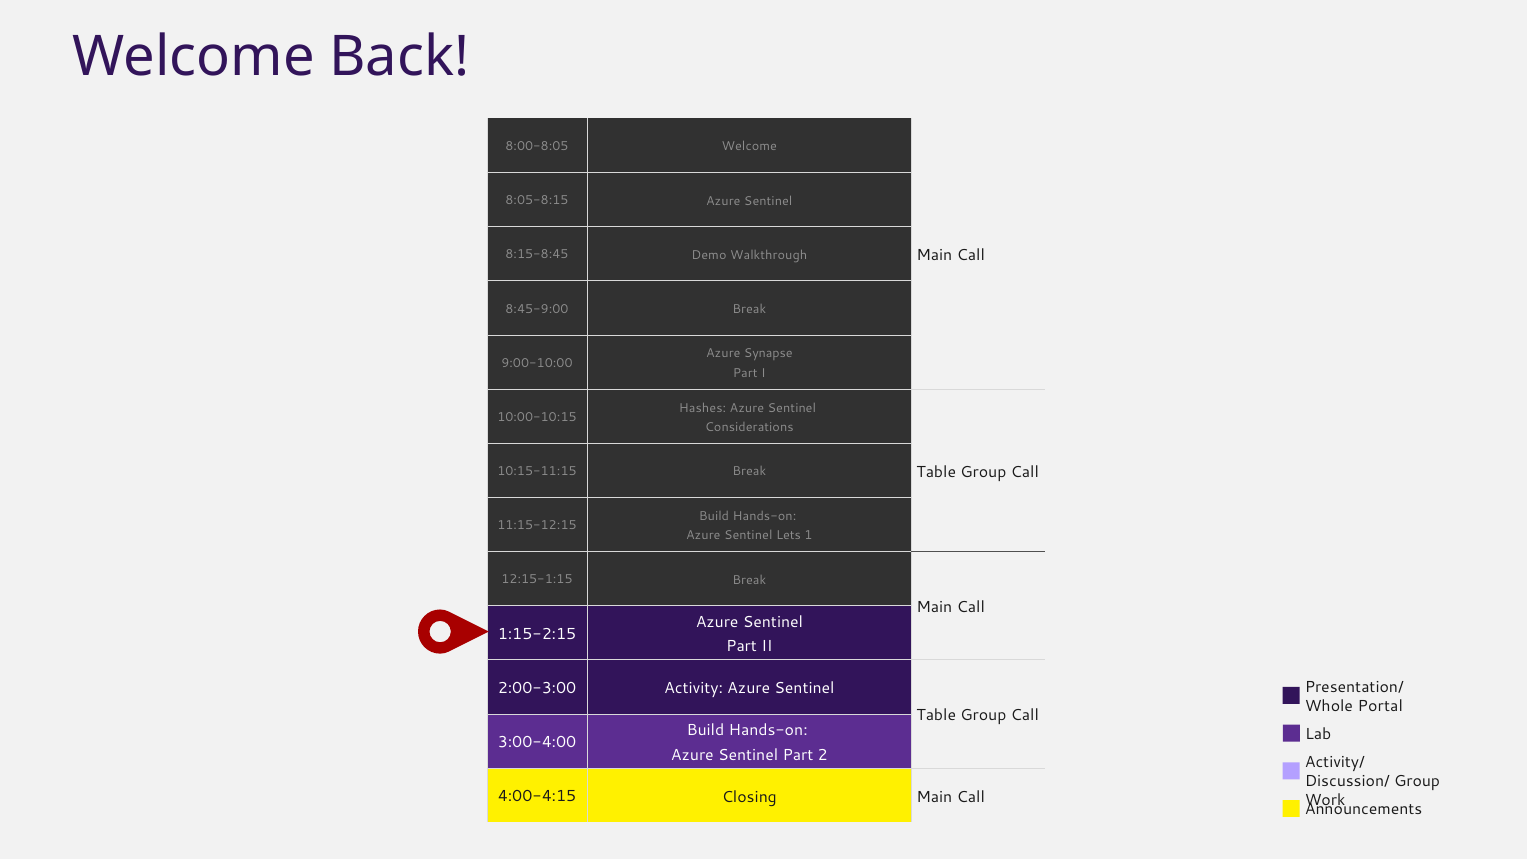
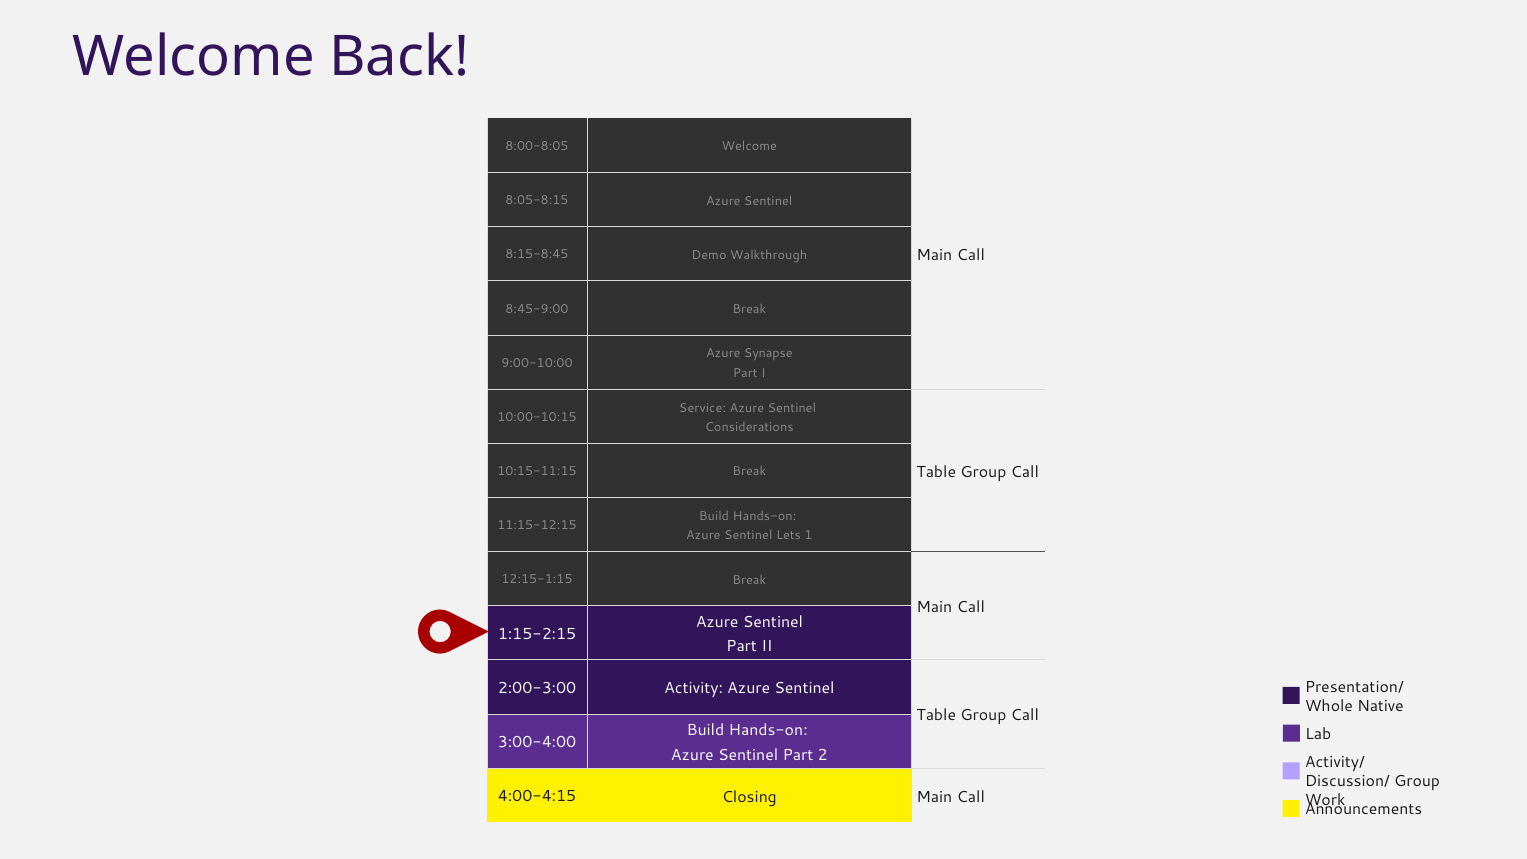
Hashes: Hashes -> Service (703, 408)
Portal: Portal -> Native (1380, 706)
